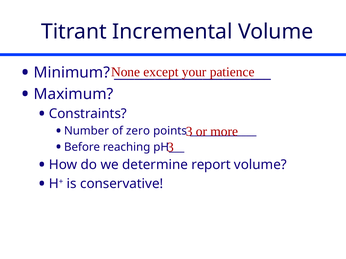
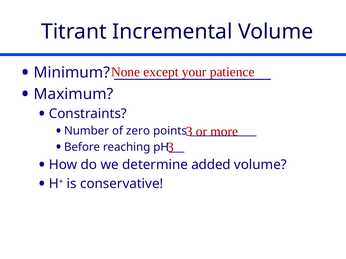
report: report -> added (211, 165)
